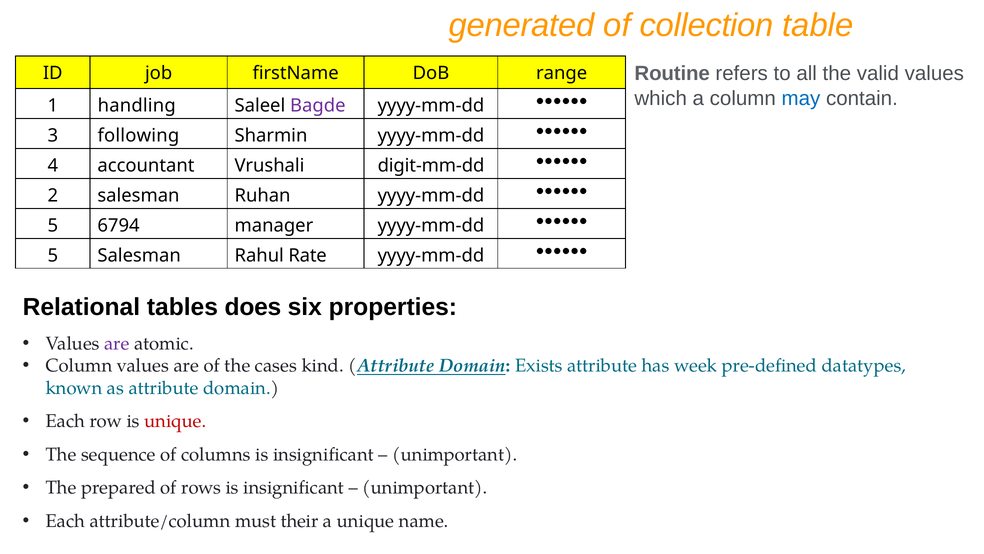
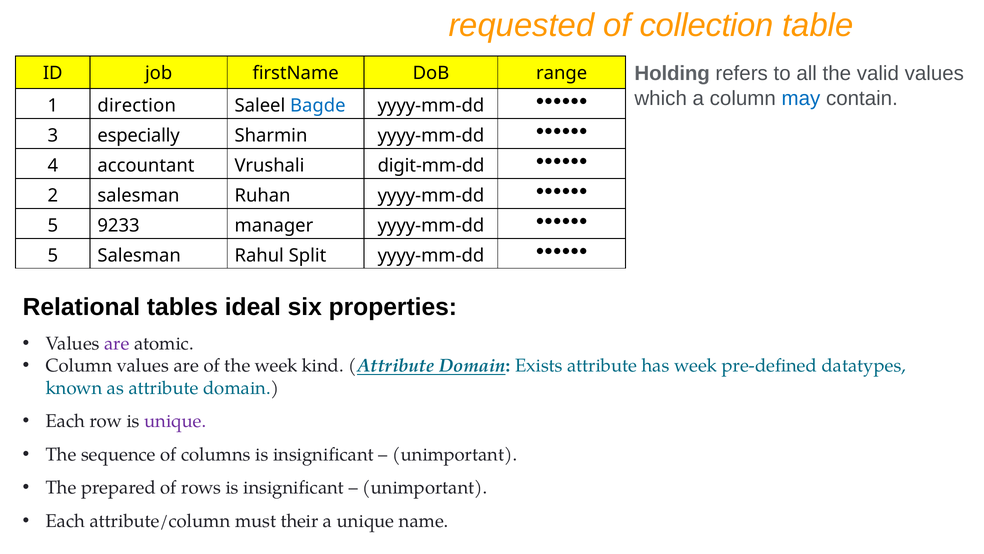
generated: generated -> requested (521, 26)
Routine: Routine -> Holding (672, 74)
handling: handling -> direction (137, 106)
Bagde colour: purple -> blue (318, 106)
following: following -> especially (139, 136)
6794: 6794 -> 9233 (119, 225)
Rate: Rate -> Split (308, 255)
does: does -> ideal (253, 307)
the cases: cases -> week (276, 365)
unique colour: red -> purple (175, 421)
